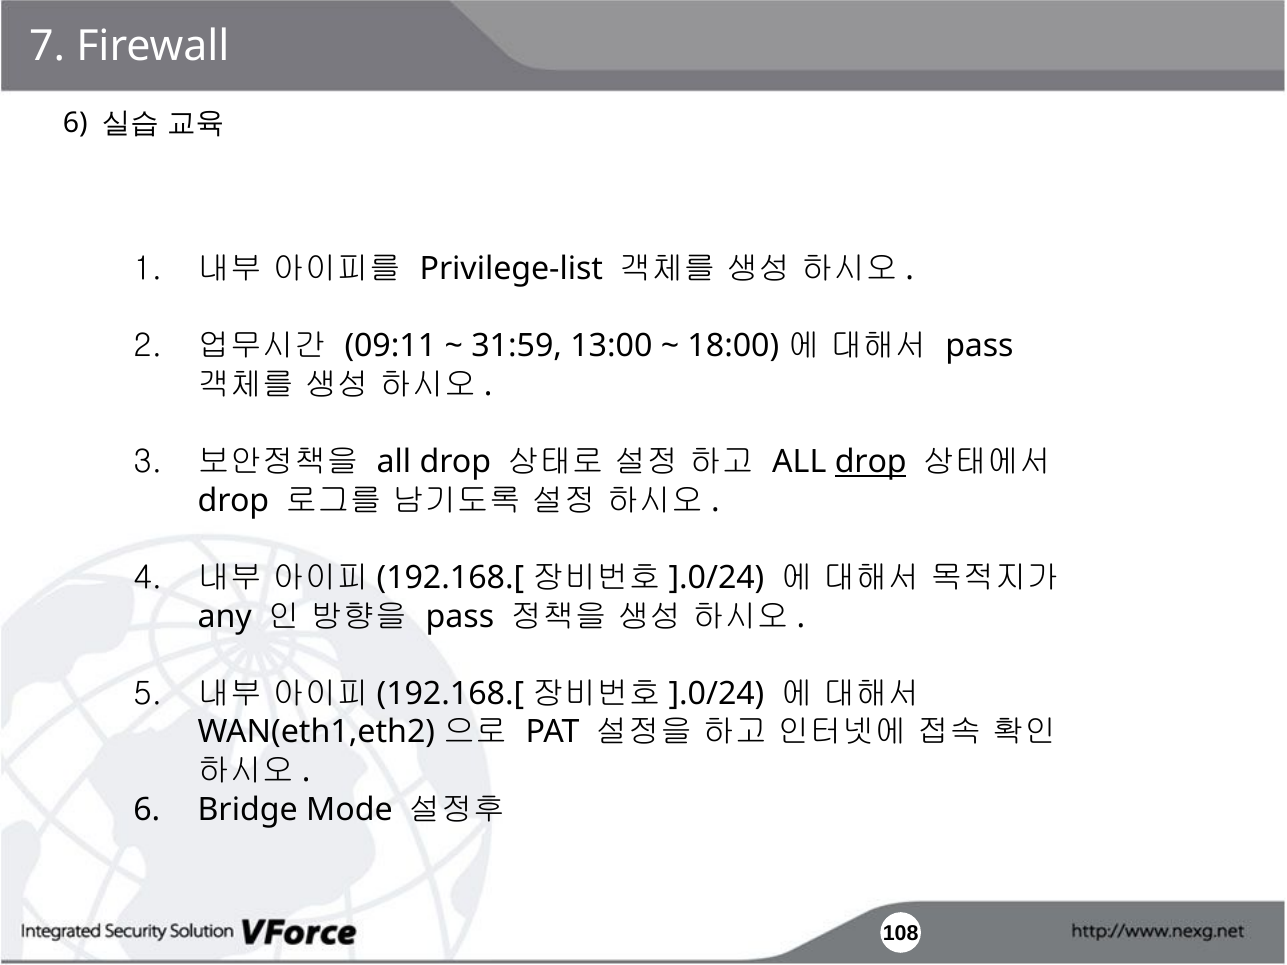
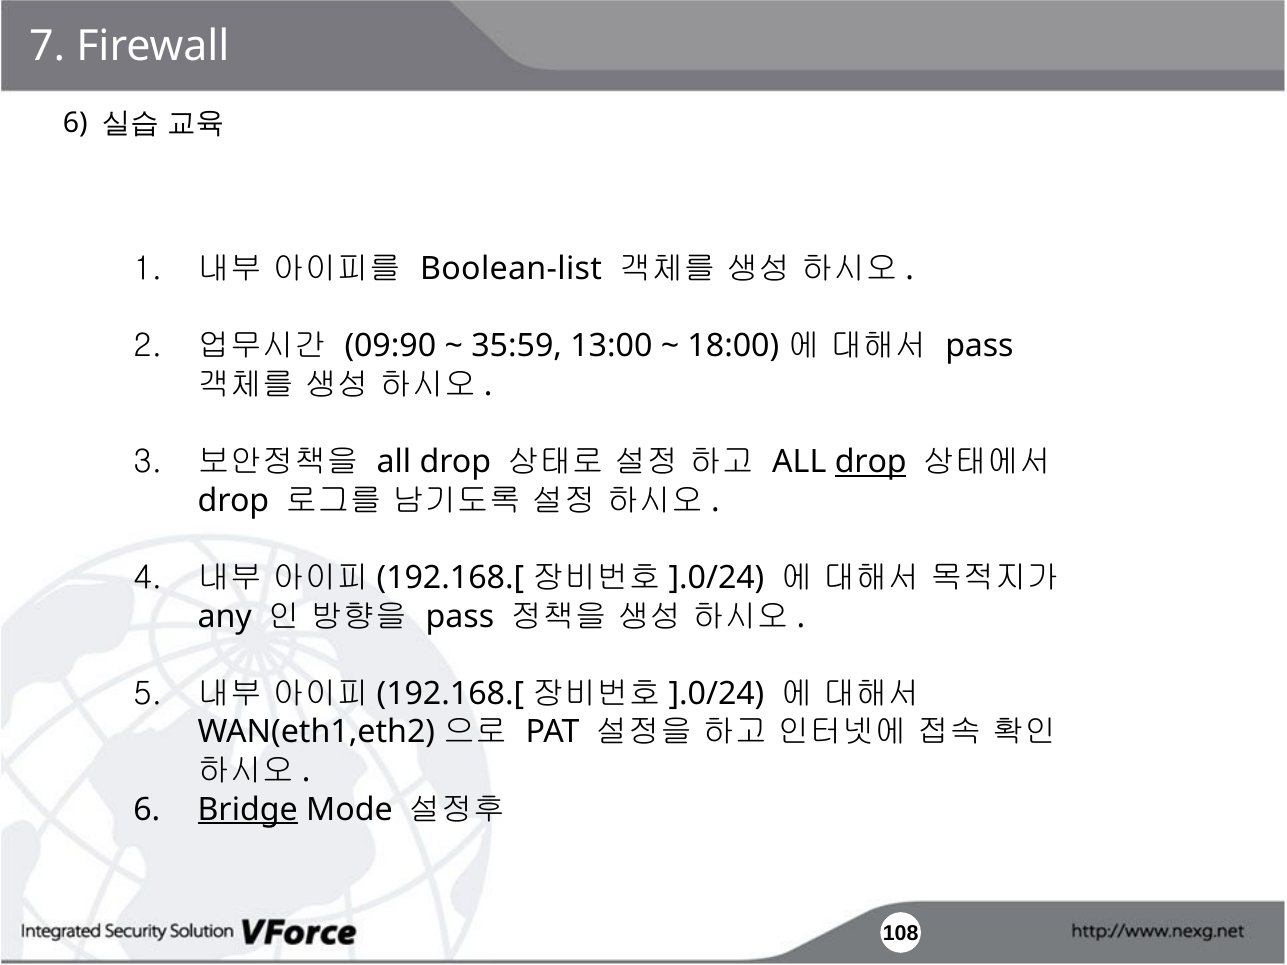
Privilege-list: Privilege-list -> Boolean-list (511, 269)
09:11: 09:11 -> 09:90 (390, 346)
31:59: 31:59 -> 35:59 (517, 346)
Bridge underline: none -> present (248, 810)
